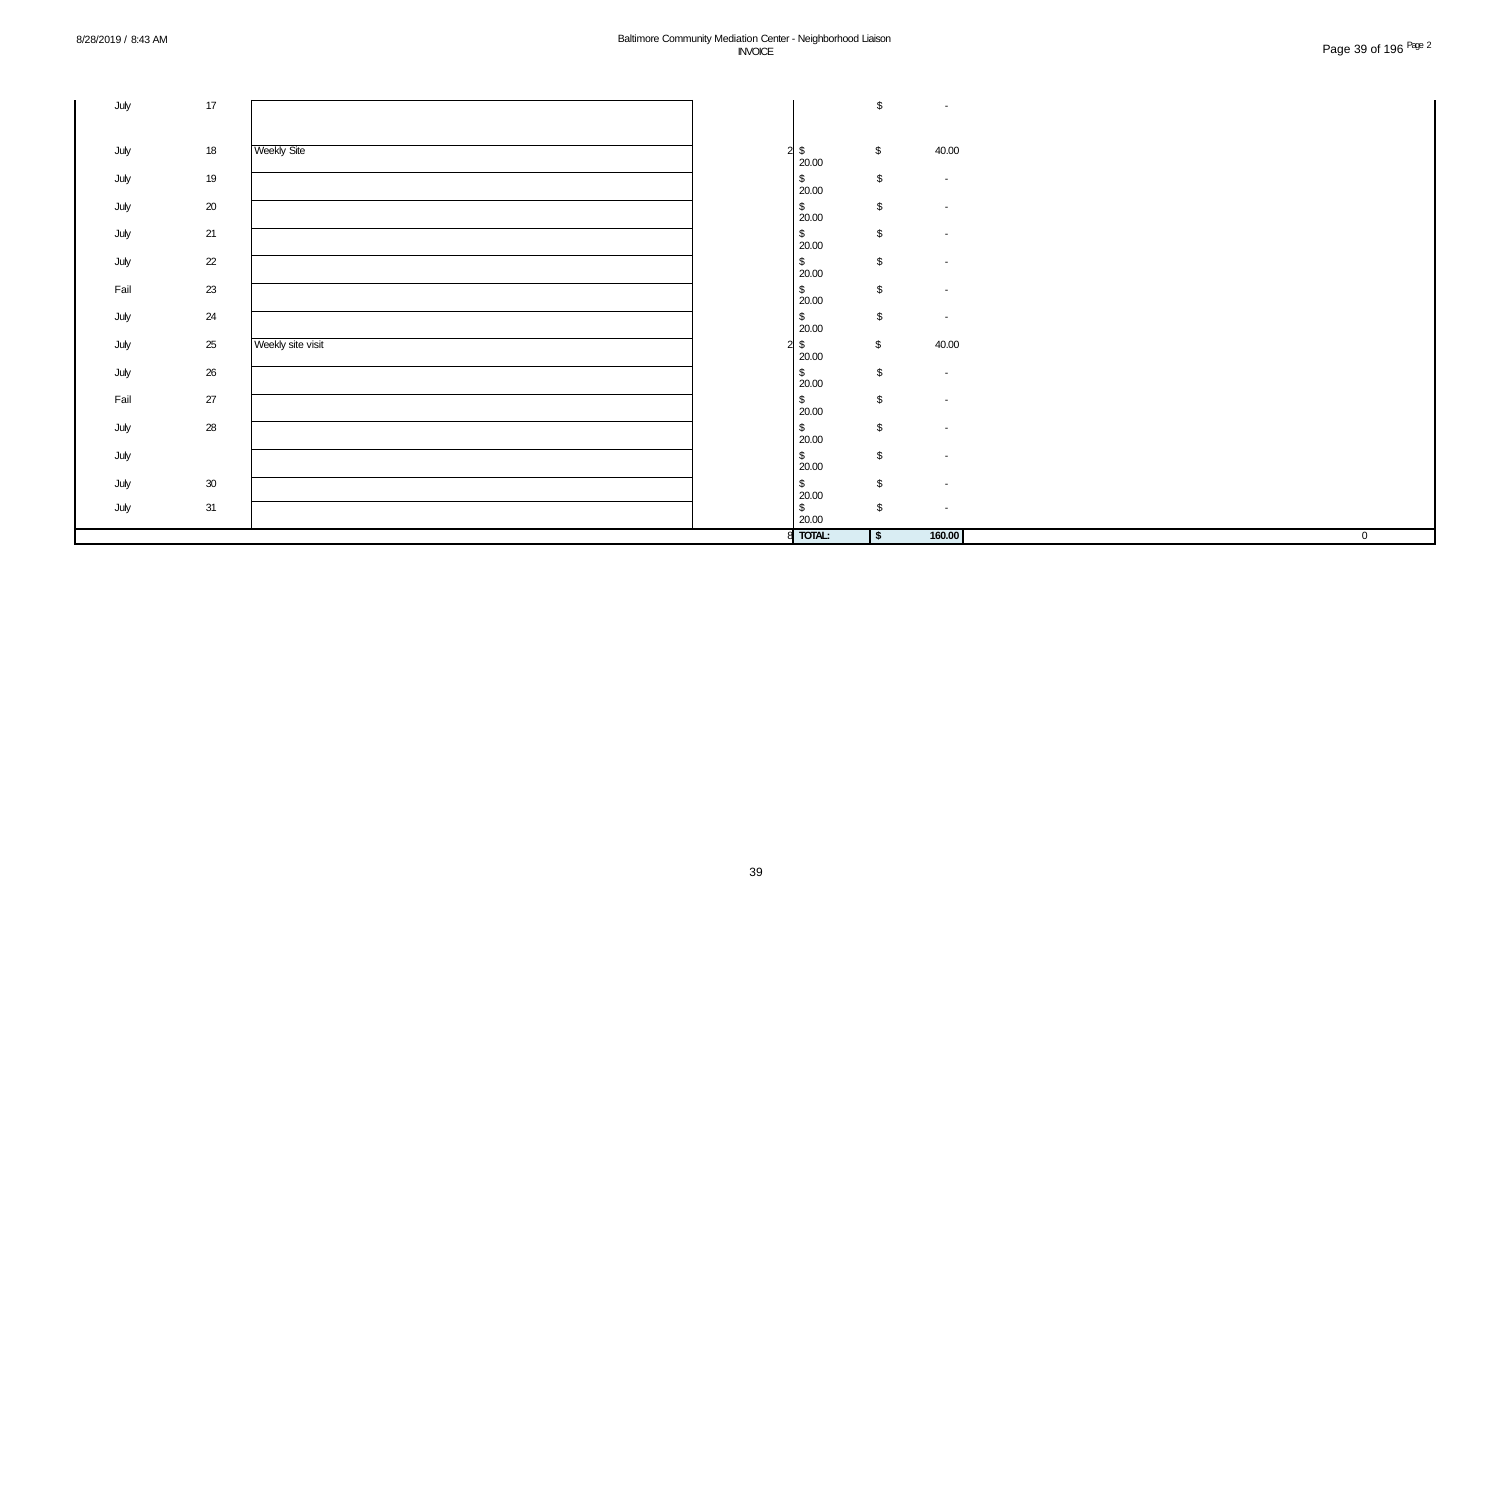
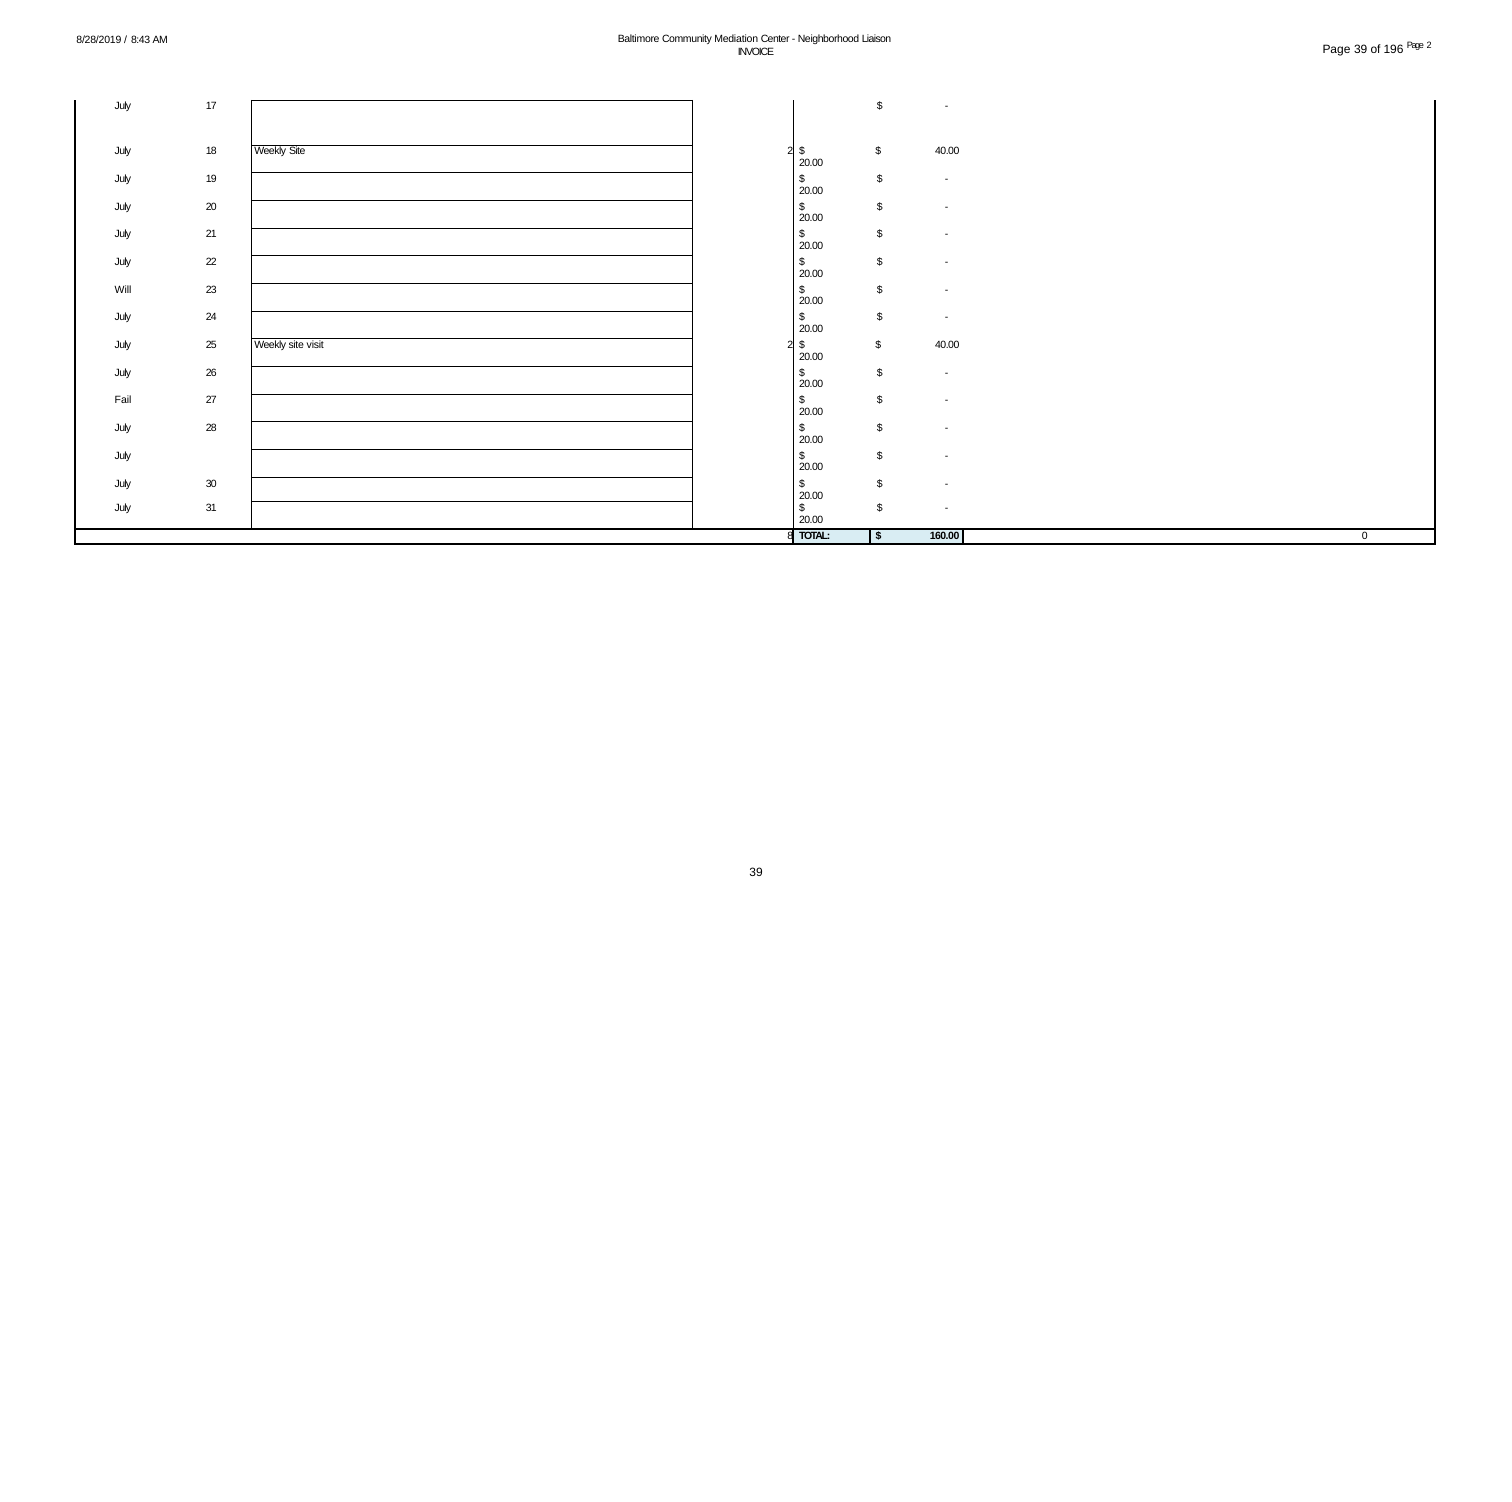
Fail: Fail -> Will (123, 289)
